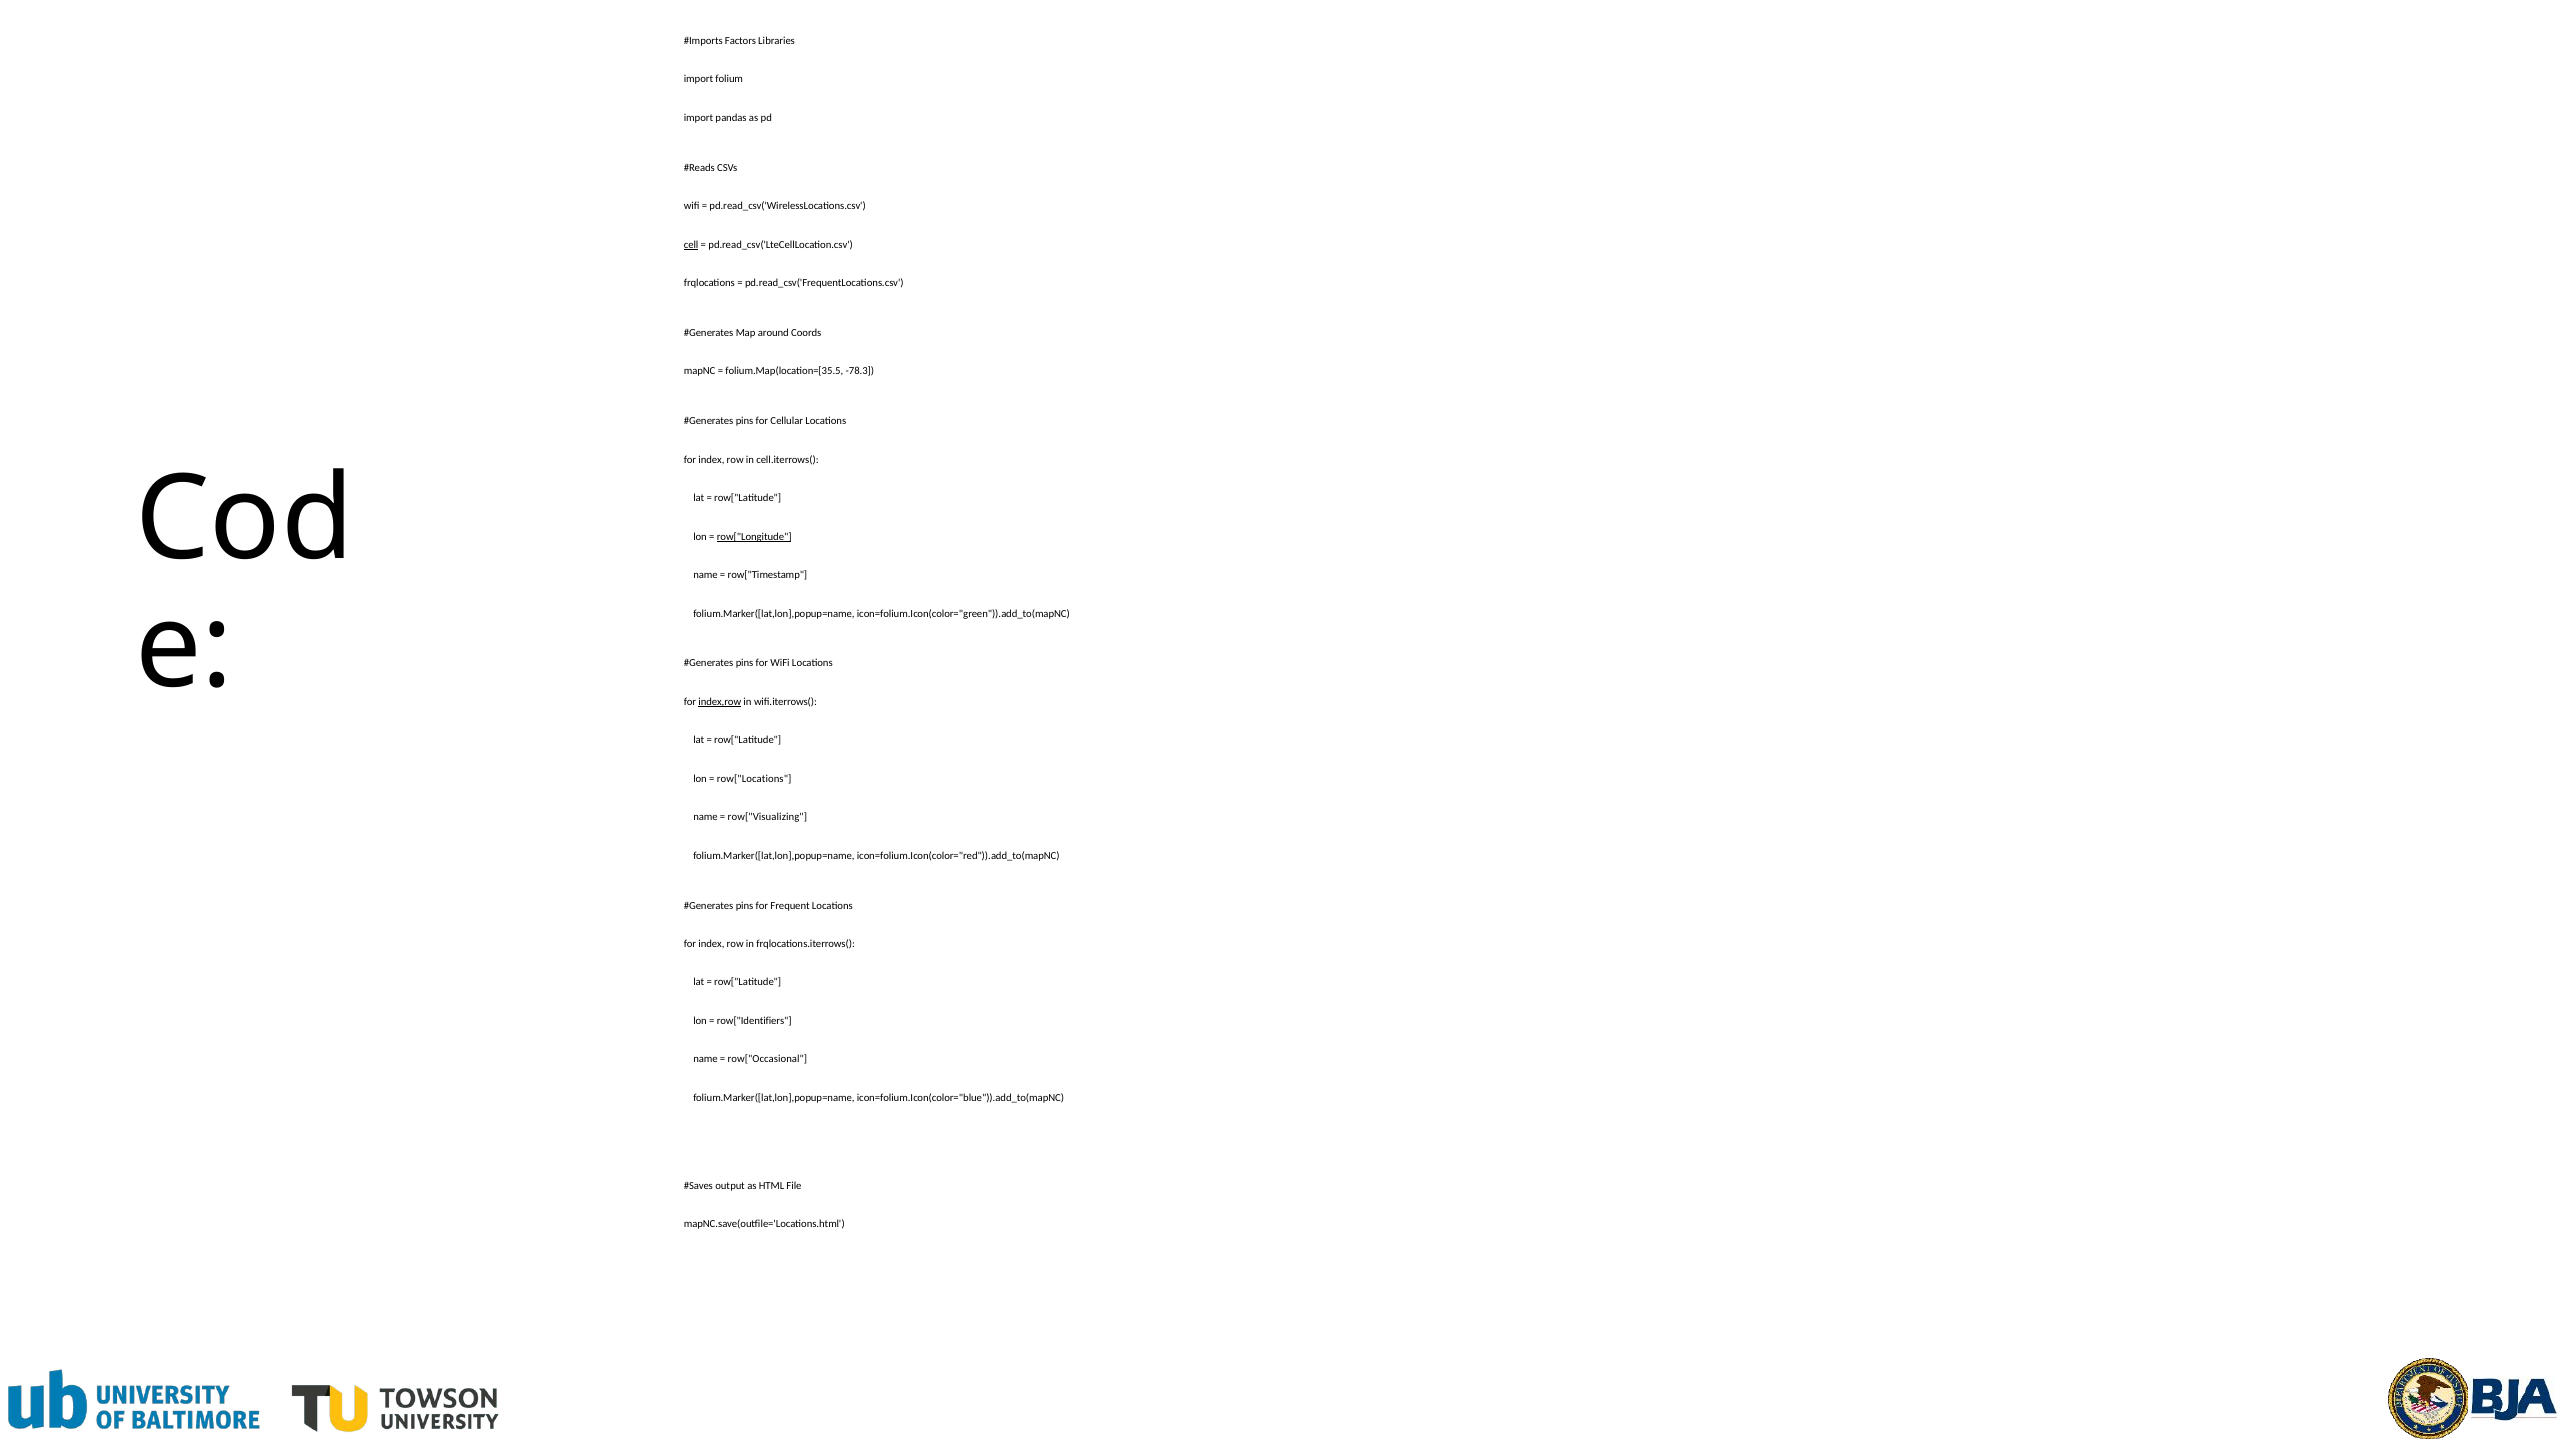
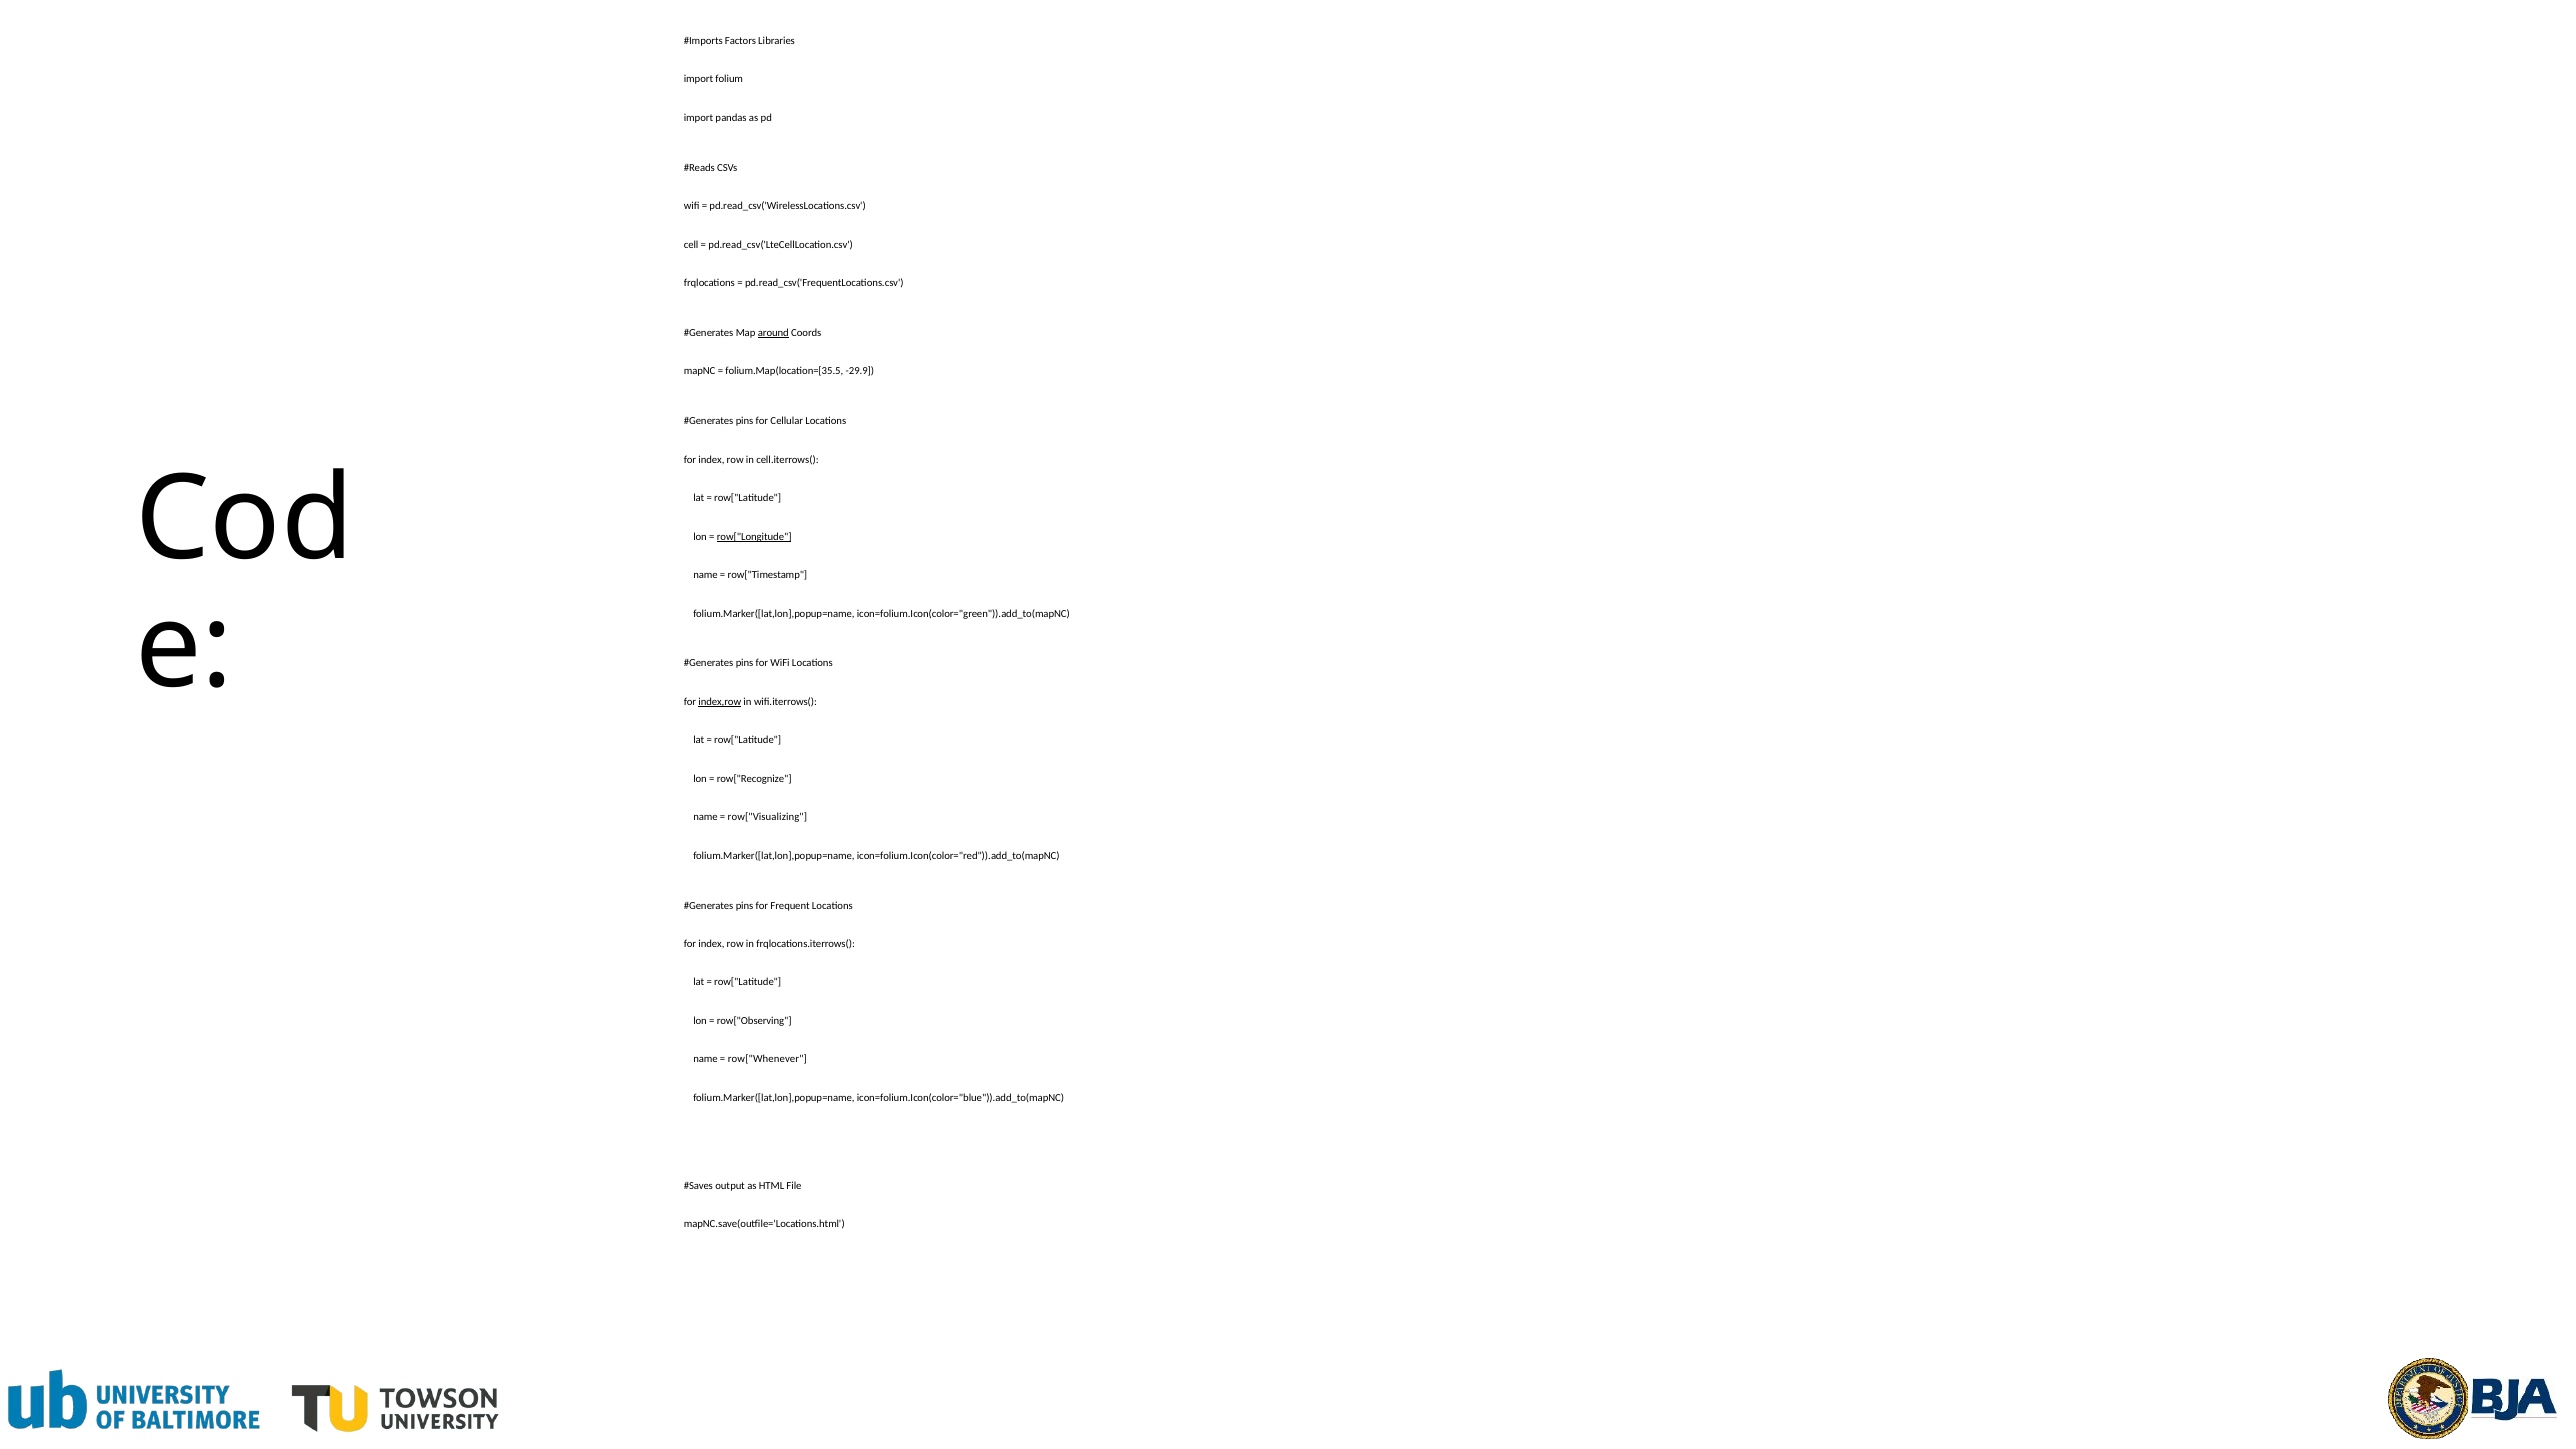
cell underline: present -> none (691, 245)
around underline: none -> present (773, 333)
-78.3: -78.3 -> -29.9 (860, 371)
row["Locations: row["Locations -> row["Recognize (754, 779)
row["Identifiers: row["Identifiers -> row["Observing (754, 1021)
row["Occasional: row["Occasional -> row["Whenever (767, 1059)
